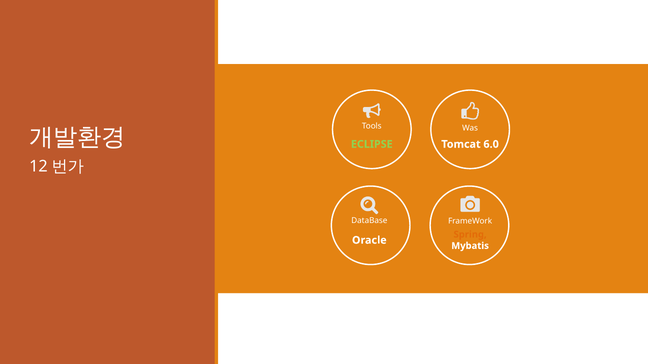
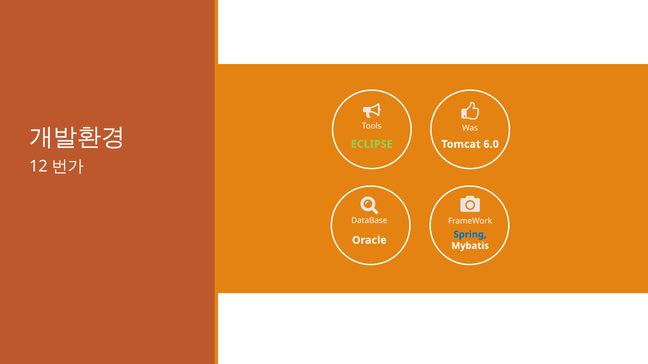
Spring colour: orange -> blue (470, 235)
